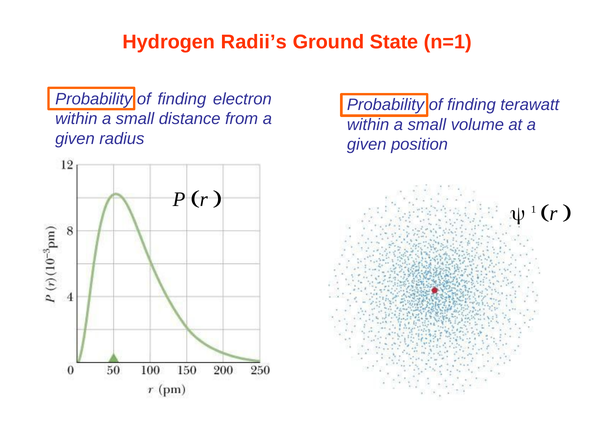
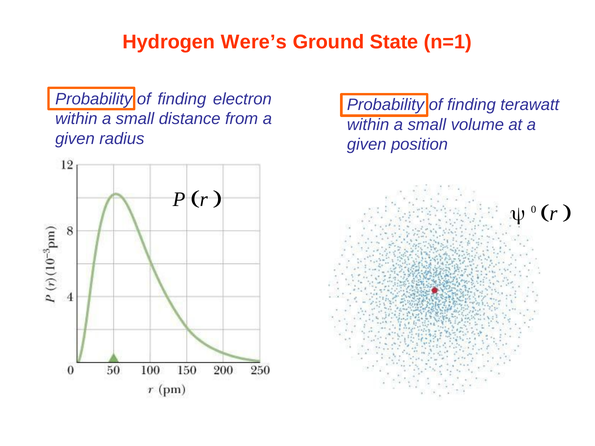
Radii’s: Radii’s -> Were’s (254, 42)
1: 1 -> 0 (534, 209)
